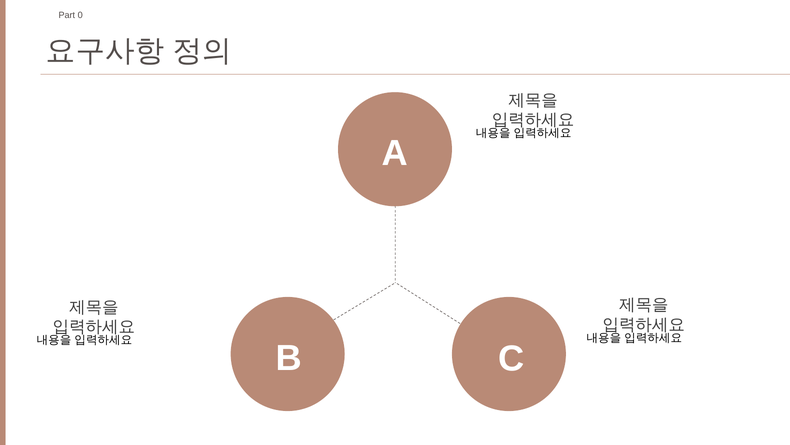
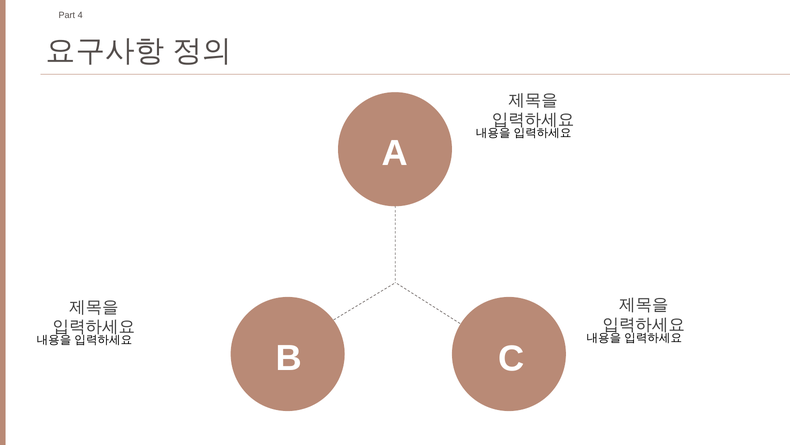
0: 0 -> 4 (80, 15)
